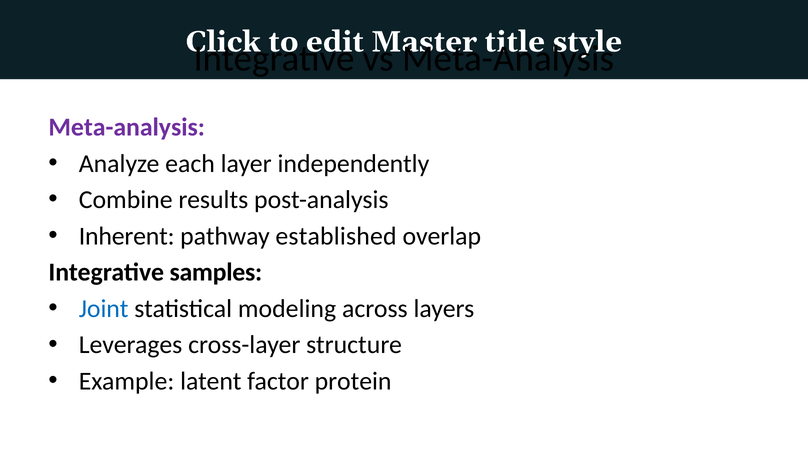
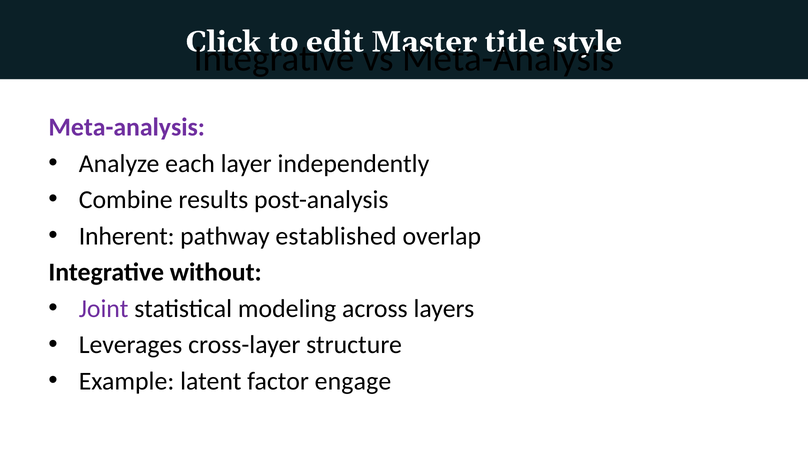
samples: samples -> without (216, 273)
Joint colour: blue -> purple (104, 309)
protein: protein -> engage (353, 382)
